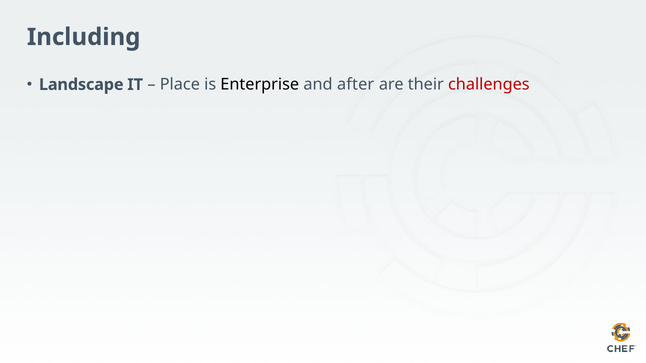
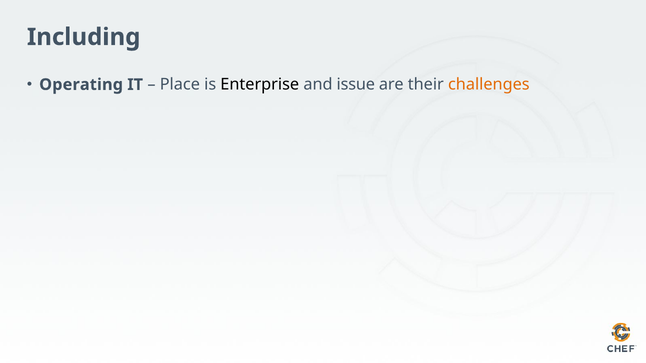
Landscape: Landscape -> Operating (81, 85)
after: after -> issue (356, 85)
challenges colour: red -> orange (489, 85)
